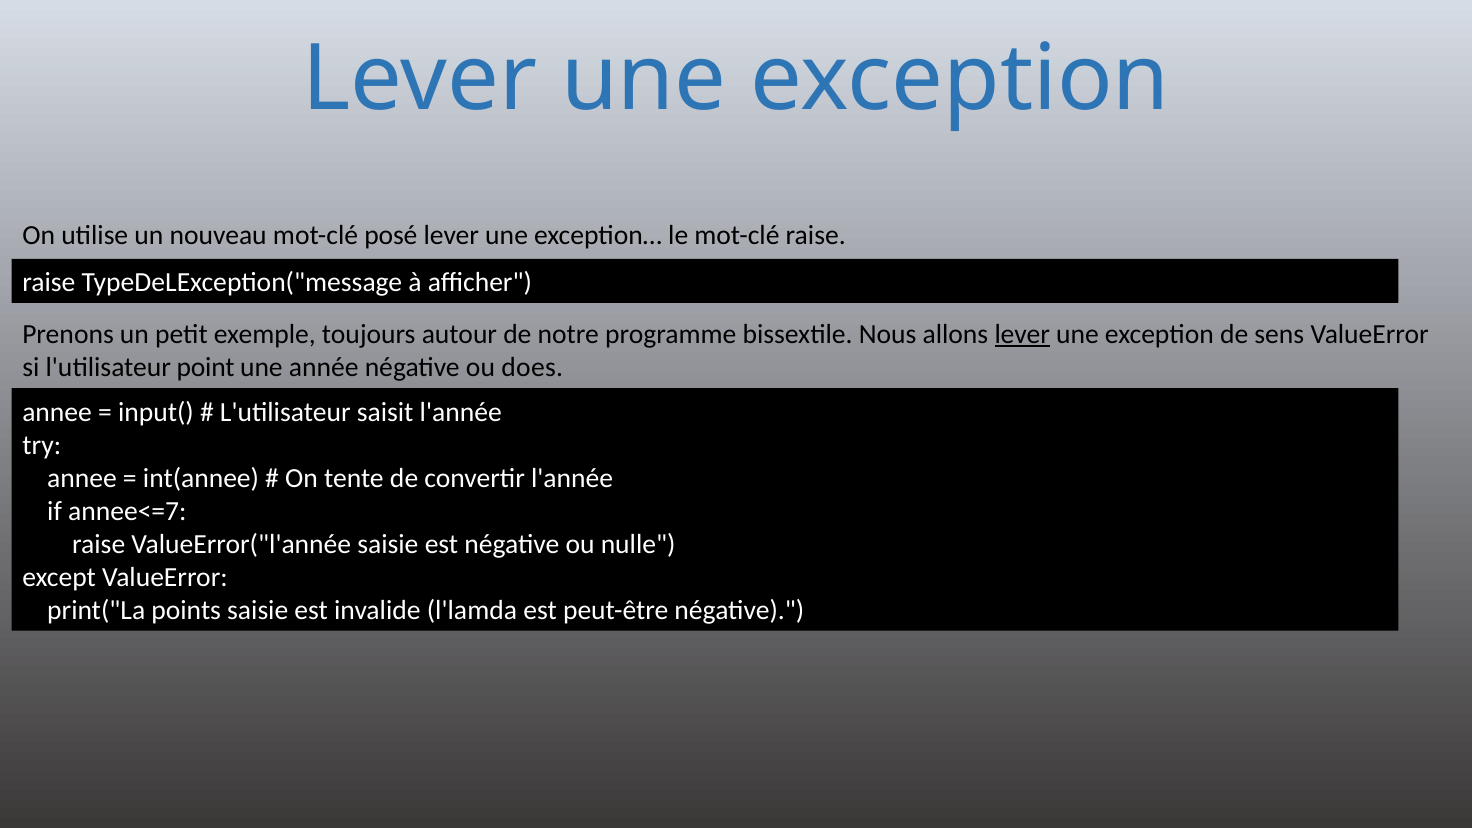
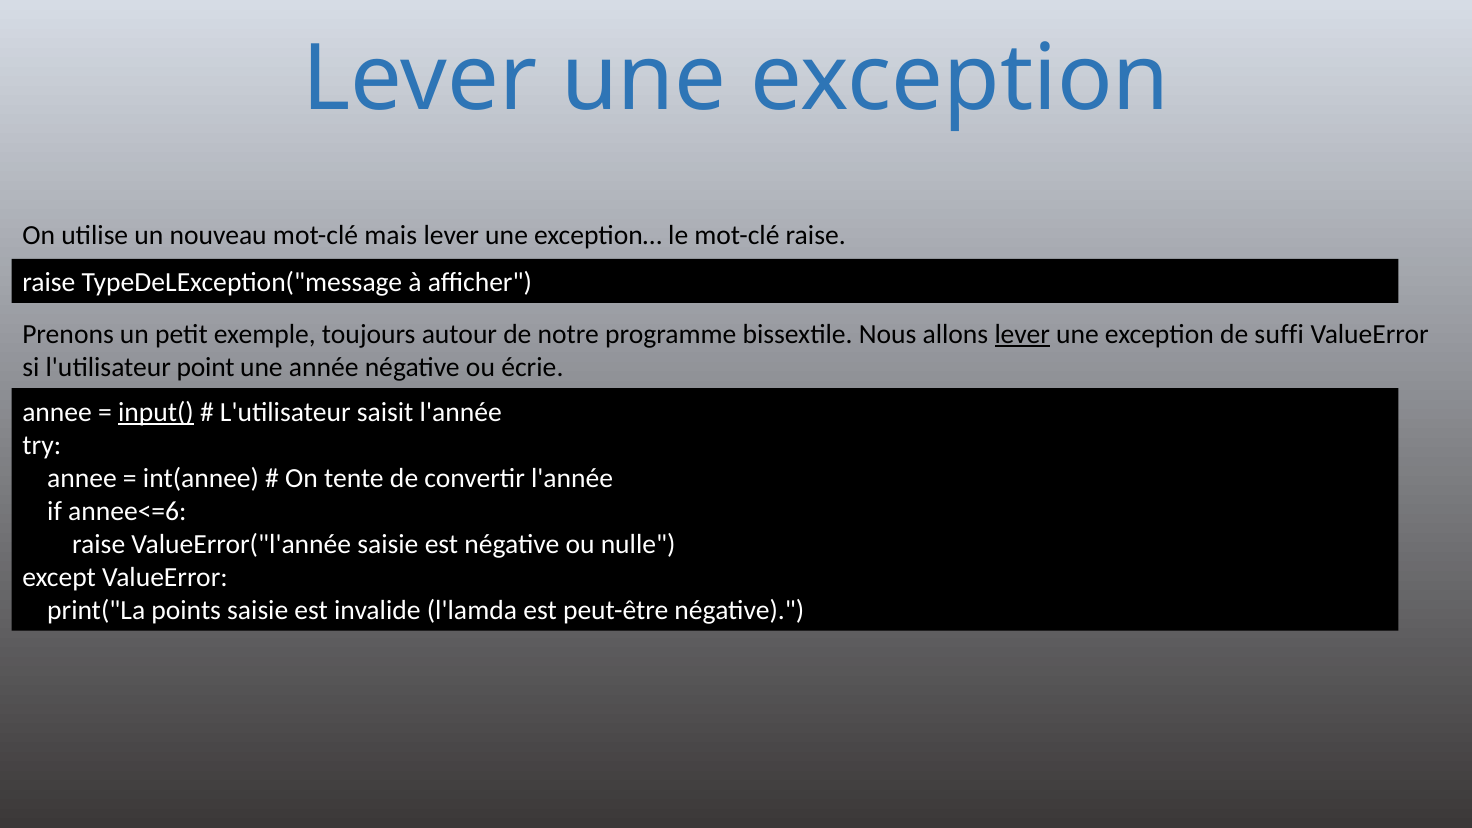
posé: posé -> mais (391, 235)
sens: sens -> suffi (1279, 334)
does: does -> écrie (532, 367)
input( underline: none -> present (156, 412)
annee<=7: annee<=7 -> annee<=6 (127, 511)
